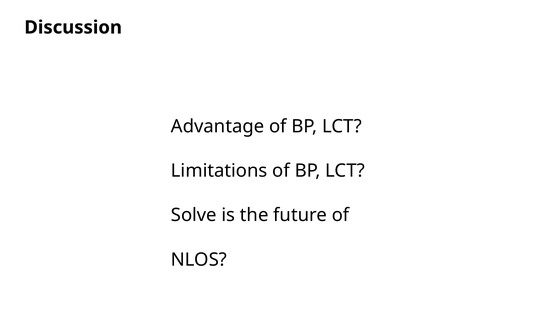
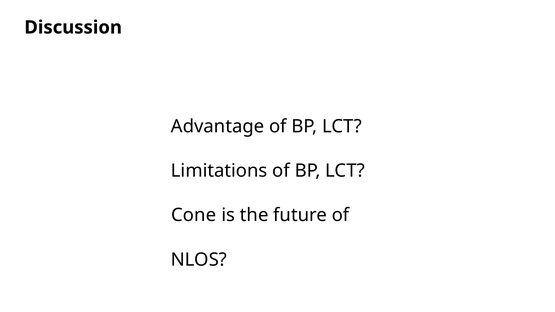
Solve: Solve -> Cone (194, 215)
